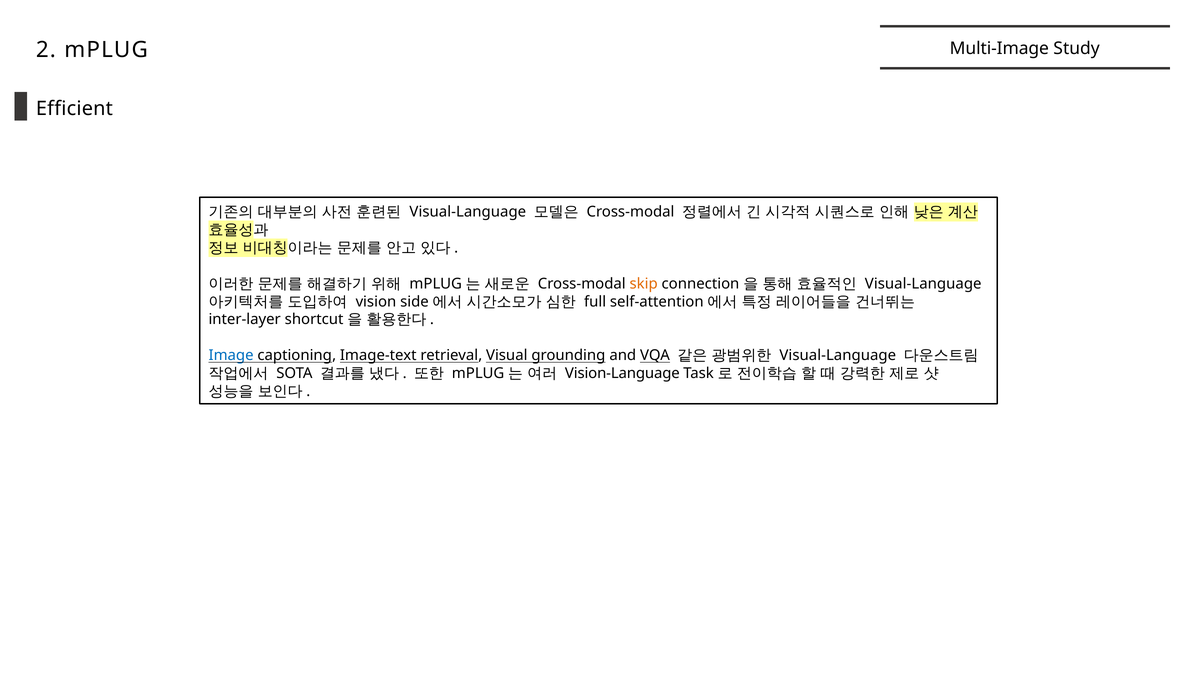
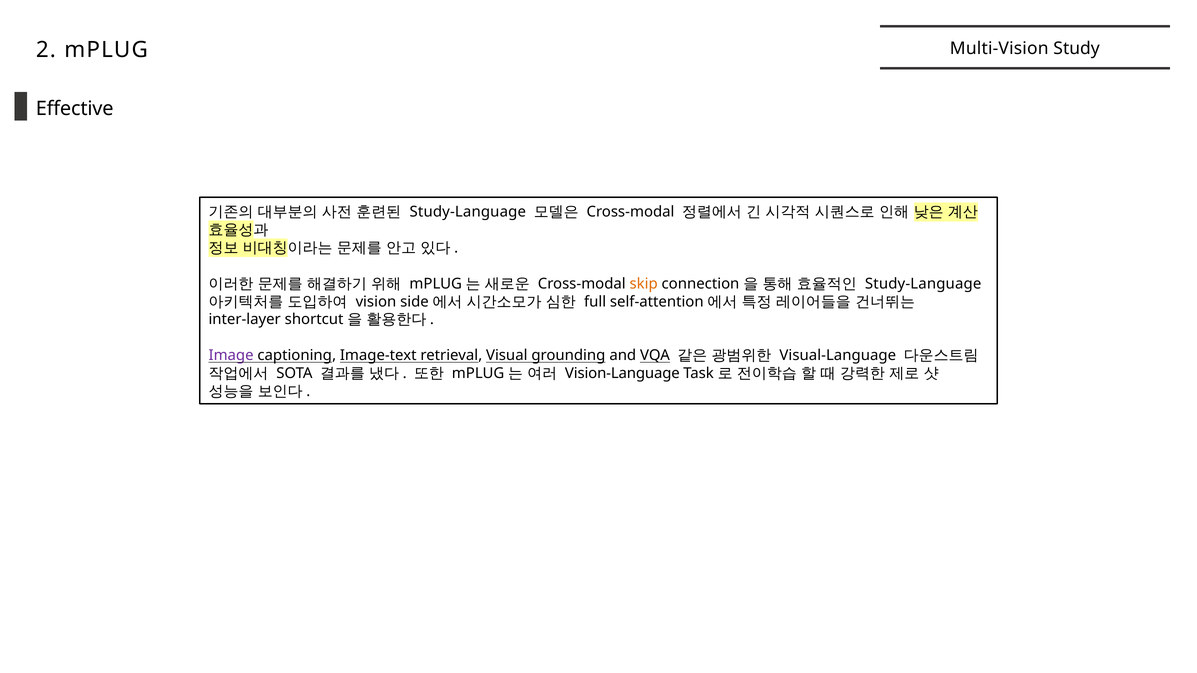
Multi-Image: Multi-Image -> Multi-Vision (999, 49)
Efficient: Efficient -> Effective (75, 109)
Visual-Language: Visual-Language -> Study-Language (468, 212)
Visual-Language: Visual-Language -> Study-Language (923, 284)
Image colour: blue -> purple (231, 356)
